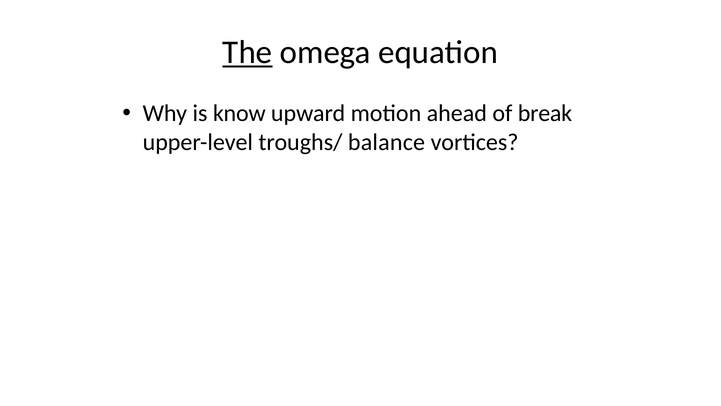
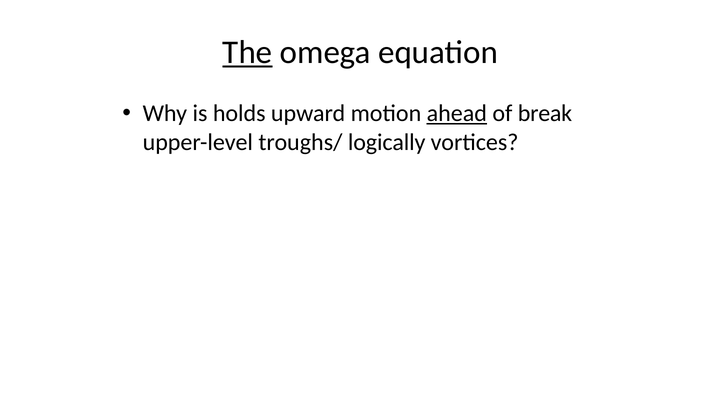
know: know -> holds (239, 113)
ahead underline: none -> present (457, 113)
balance: balance -> logically (387, 142)
